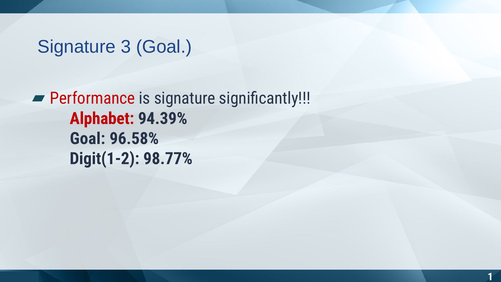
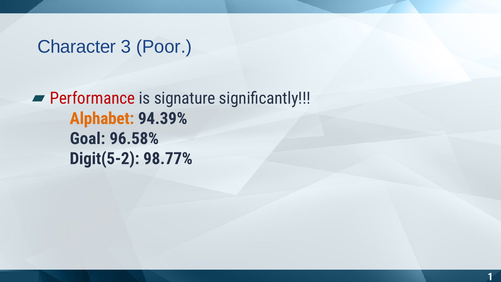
Signature: Signature -> Character (77, 47)
3 Goal: Goal -> Poor (164, 47)
Alphabet colour: red -> orange (102, 118)
Digit(1-2: Digit(1-2 -> Digit(5-2 (105, 159)
